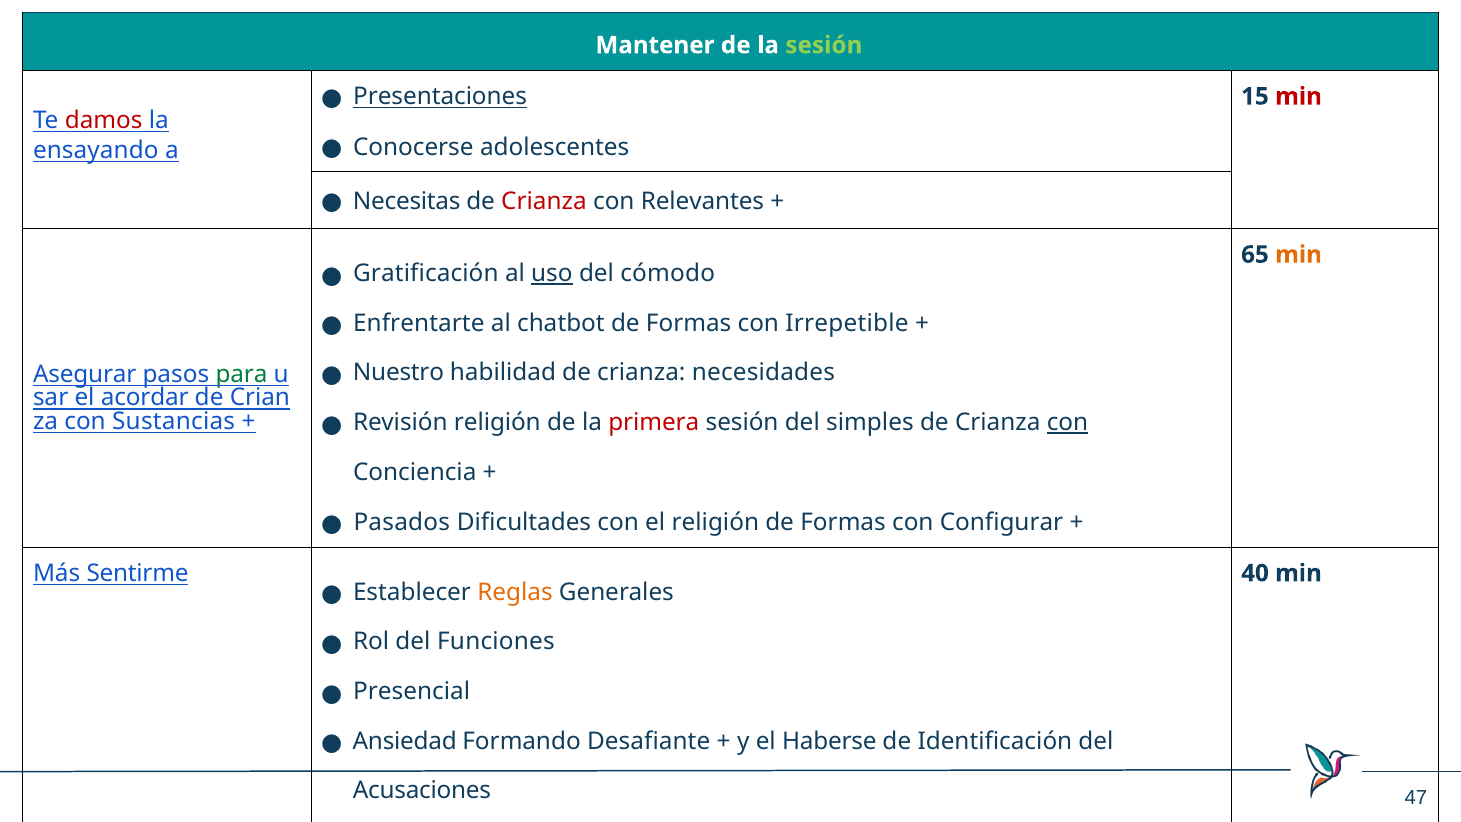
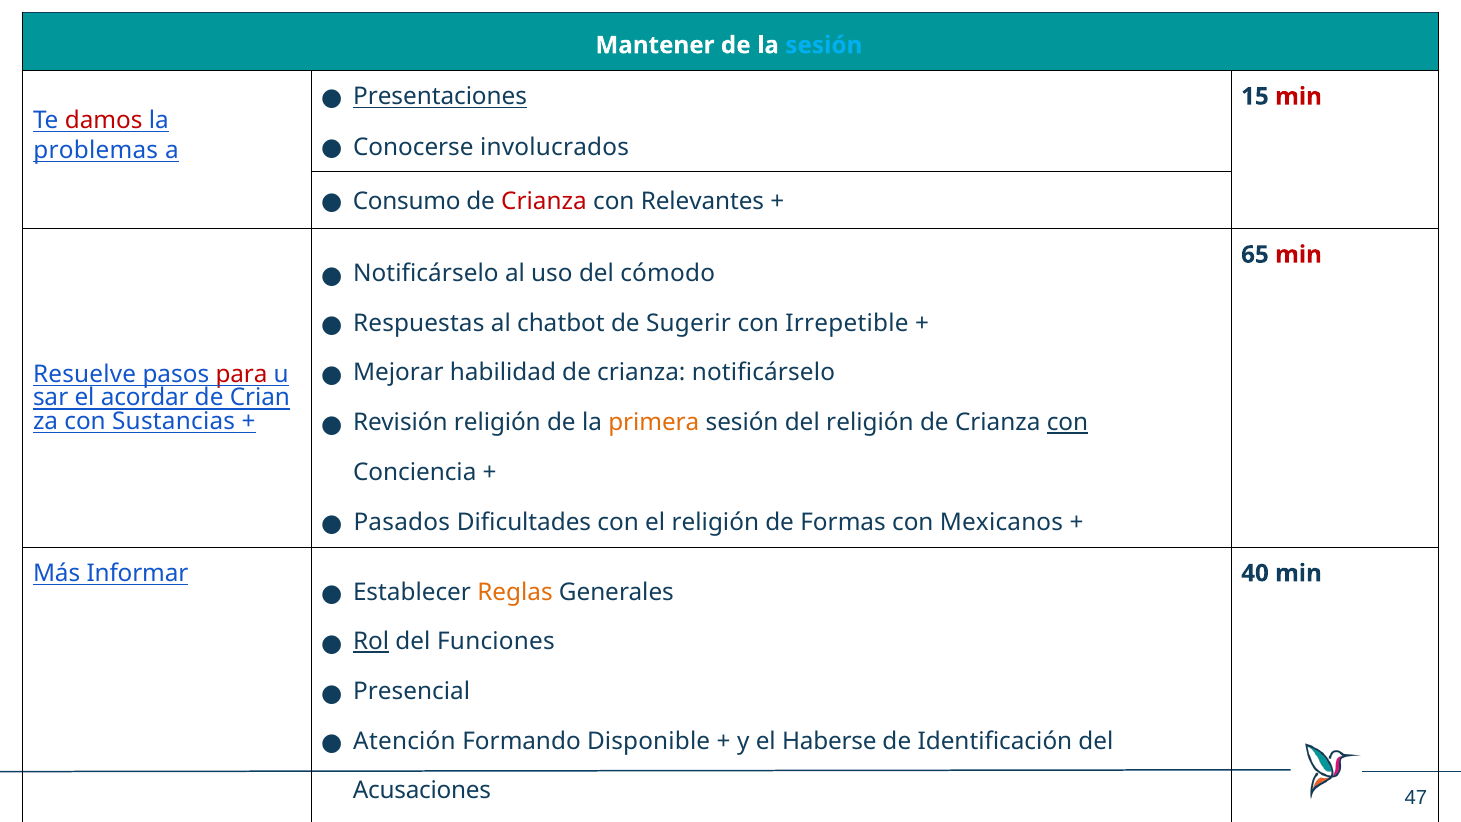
sesión colour: light green -> light blue (824, 45)
adolescentes: adolescentes -> involucrados (555, 147)
ensayando: ensayando -> problemas (96, 151)
Necesitas: Necesitas -> Consumo (407, 201)
min colour: orange -> red (1299, 255)
Gratificación: Gratificación -> Notificárselo (426, 273)
uso underline: present -> none (552, 273)
Enfrentarte: Enfrentarte -> Respuestas (419, 323)
chatbot de Formas: Formas -> Sugerir (689, 323)
Nuestro: Nuestro -> Mejorar (398, 373)
crianza necesidades: necesidades -> notificárselo (763, 373)
Asegurar: Asegurar -> Resuelve (85, 374)
para colour: green -> red (242, 374)
primera colour: red -> orange (654, 423)
del simples: simples -> religión (870, 423)
Configurar: Configurar -> Mexicanos (1001, 522)
Sentirme: Sentirme -> Informar (137, 573)
Rol underline: none -> present (371, 642)
Ansiedad: Ansiedad -> Atención (404, 741)
Desafiante: Desafiante -> Disponible (649, 741)
